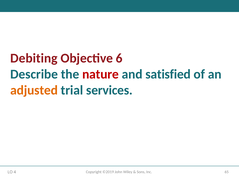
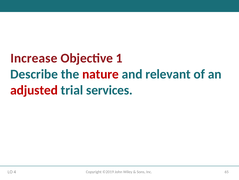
Debiting: Debiting -> Increase (34, 58)
6: 6 -> 1 (119, 58)
satisfied: satisfied -> relevant (168, 74)
adjusted colour: orange -> red (34, 90)
